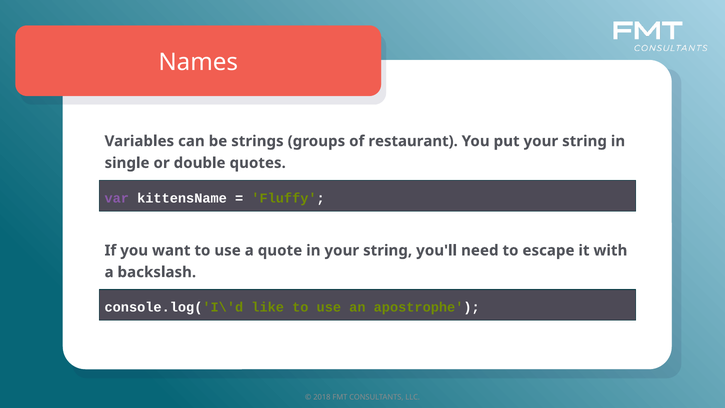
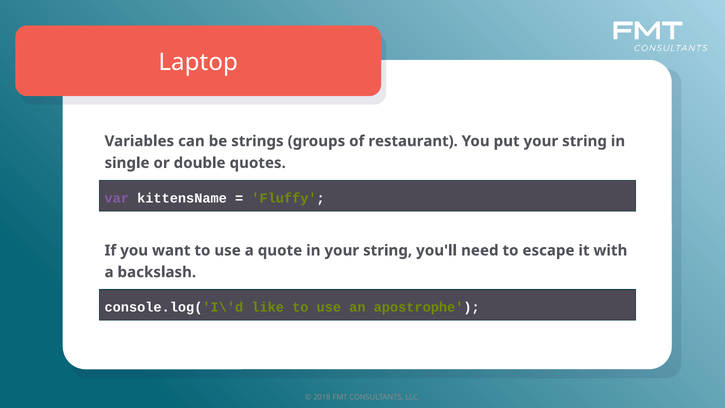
Names: Names -> Laptop (198, 62)
